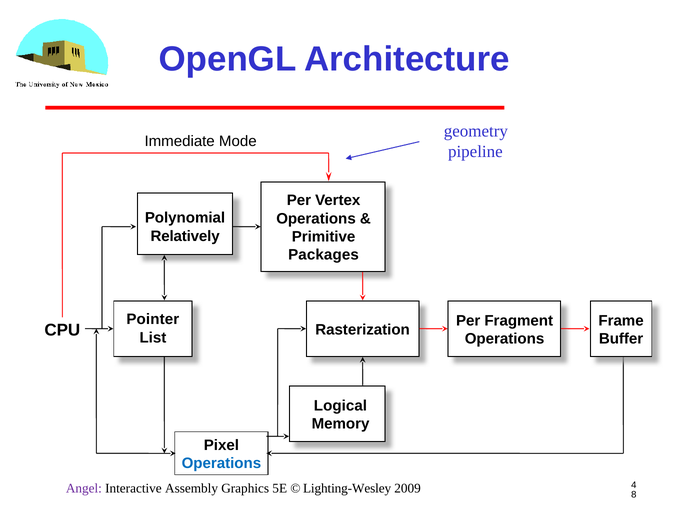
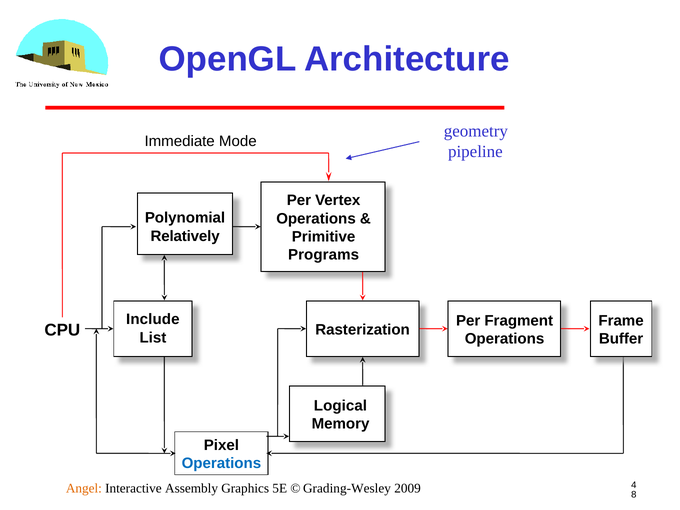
Packages: Packages -> Programs (324, 255)
Pointer: Pointer -> Include (153, 320)
Angel colour: purple -> orange (84, 488)
Lighting-Wesley: Lighting-Wesley -> Grading-Wesley (347, 488)
